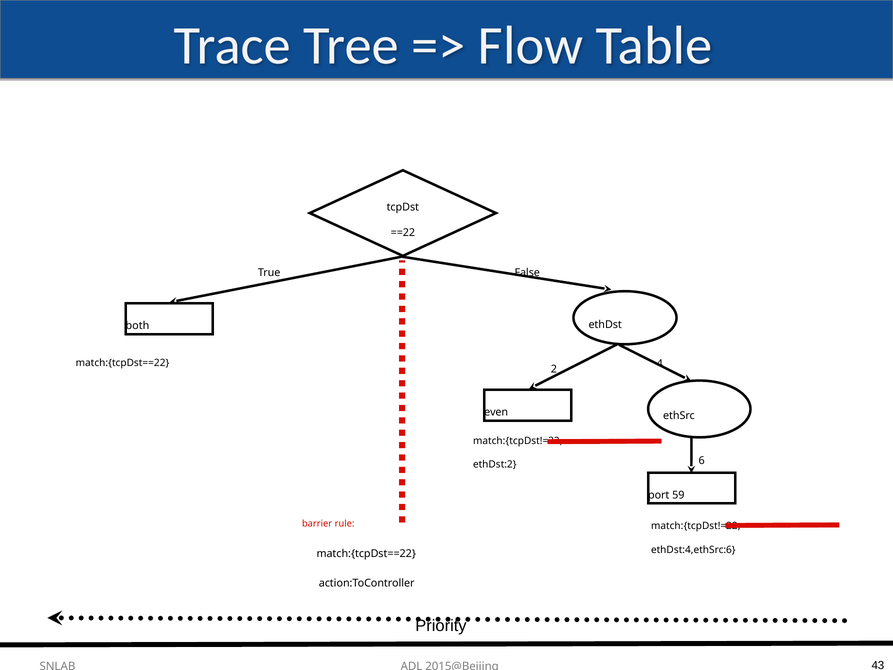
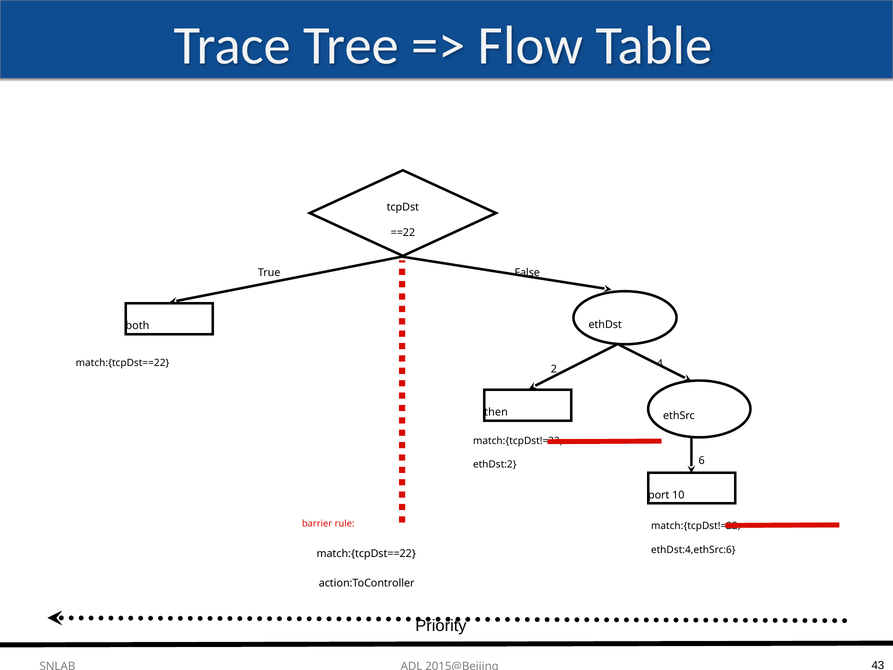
even: even -> then (496, 412)
59: 59 -> 10 (678, 495)
